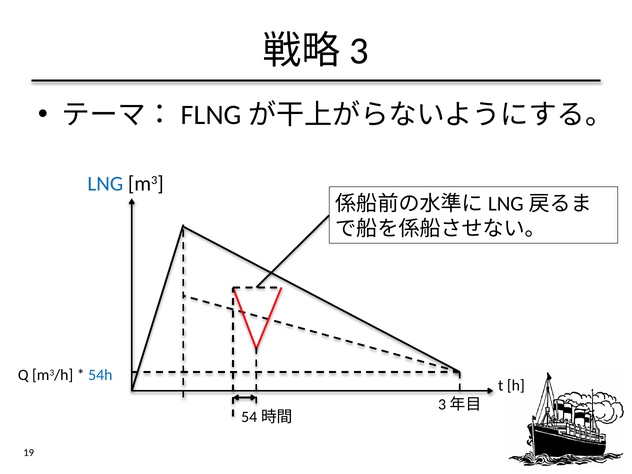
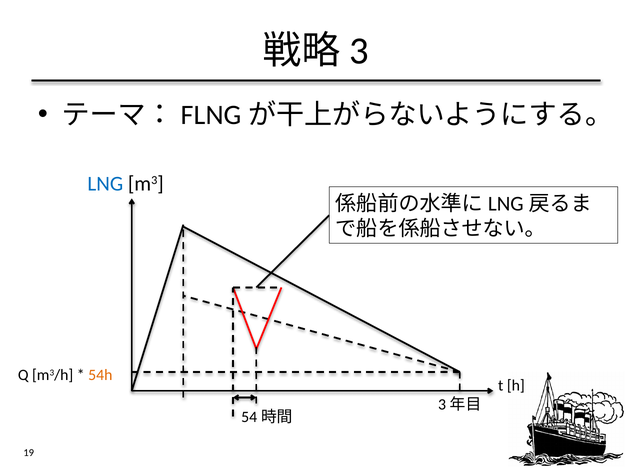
54h colour: blue -> orange (100, 375)
